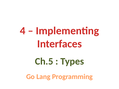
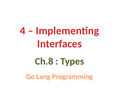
Ch.5: Ch.5 -> Ch.8 (44, 61)
